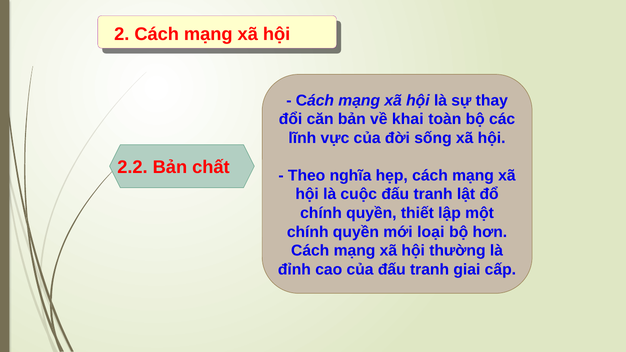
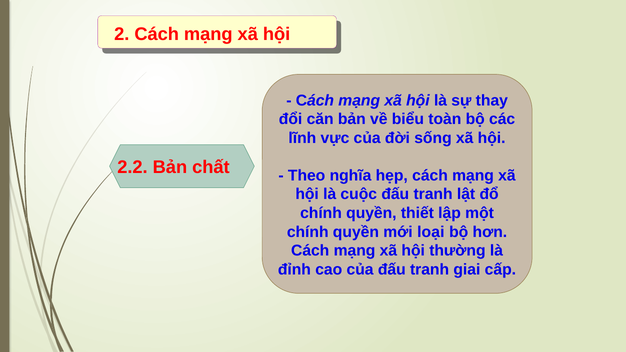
khai: khai -> biểu (408, 119)
